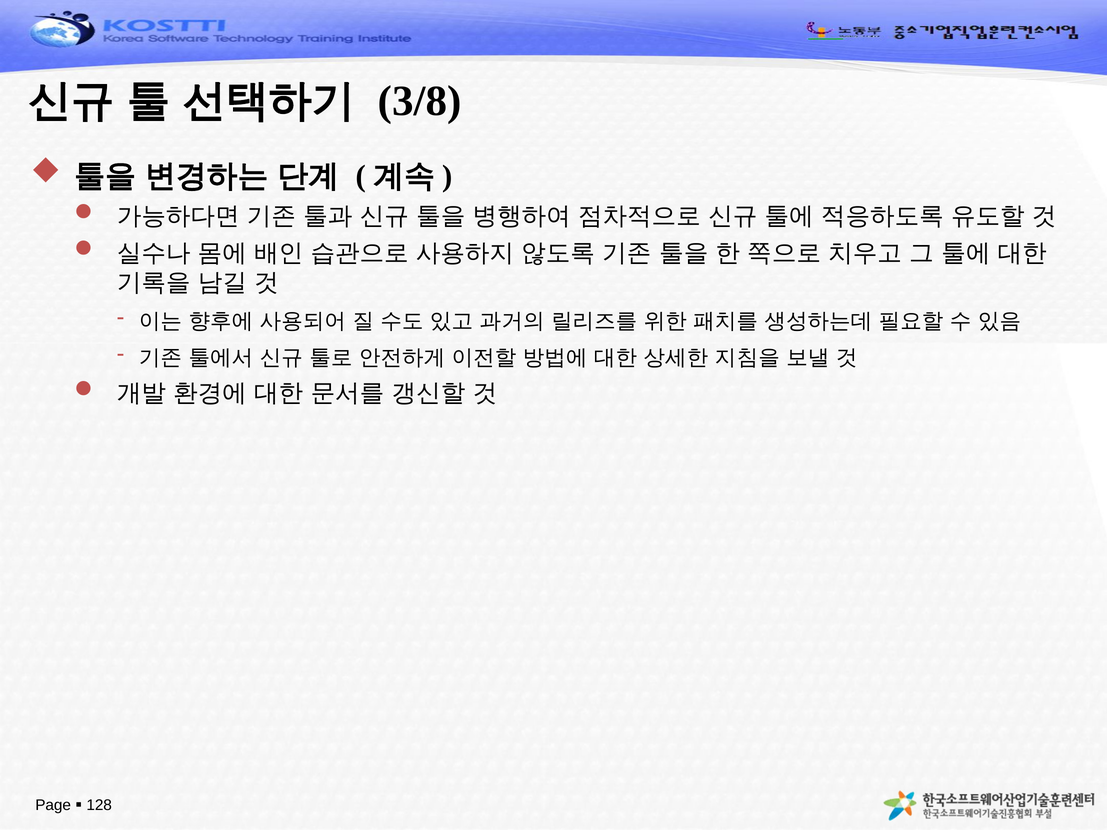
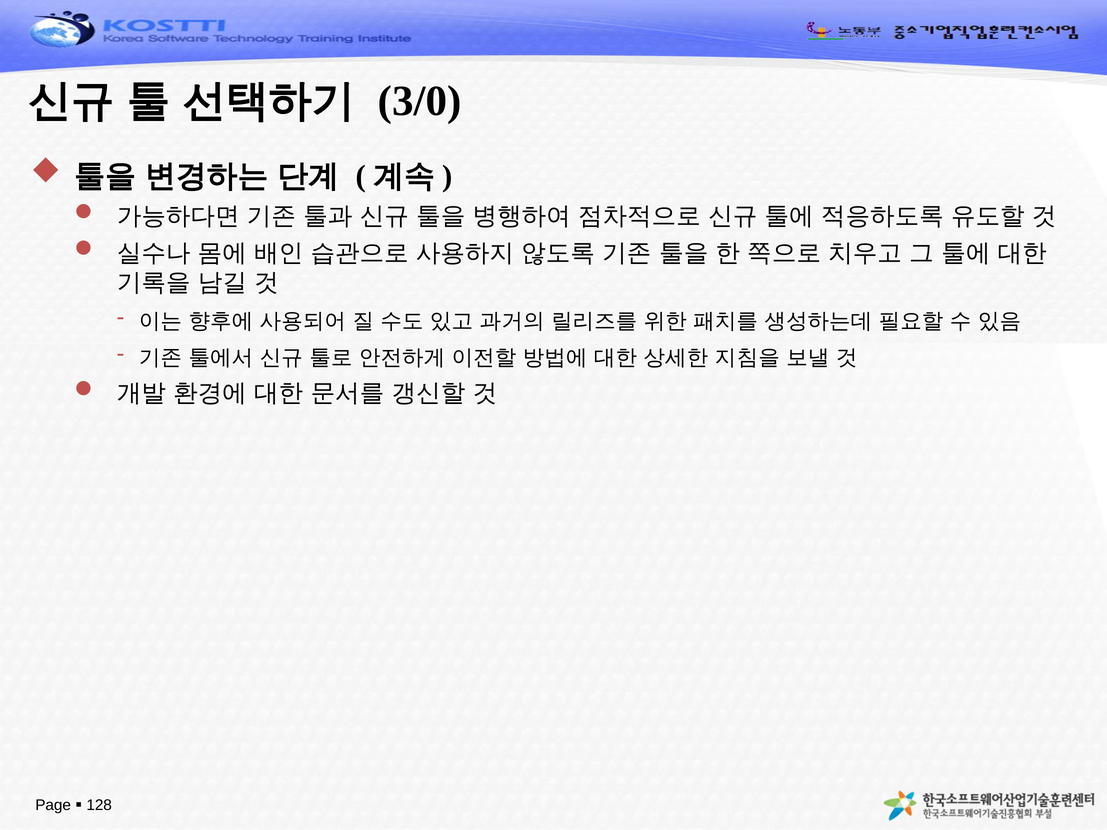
3/8: 3/8 -> 3/0 (420, 101)
